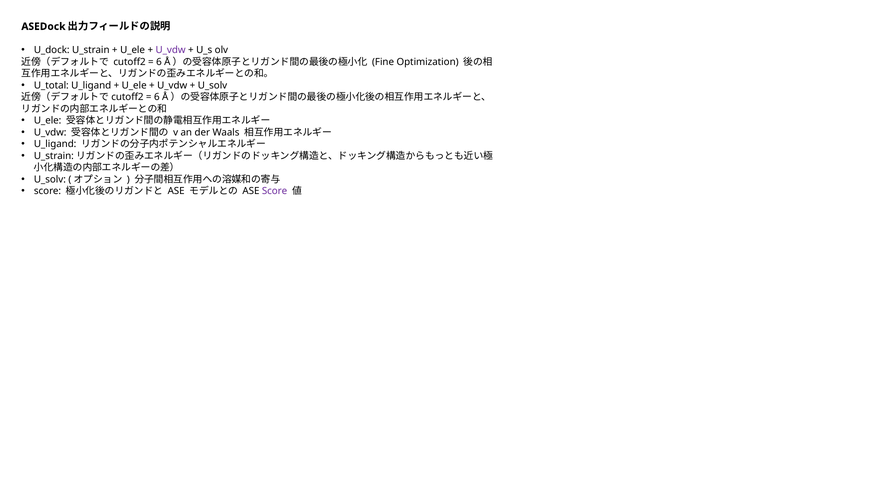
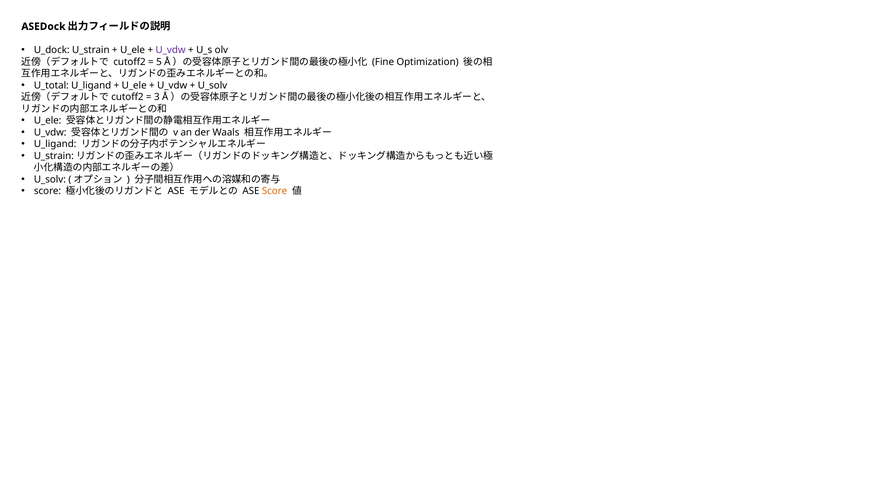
6: 6 -> 5 (159, 62)
6: 6 -> 3 (157, 97)
Score colour: purple -> orange (275, 191)
